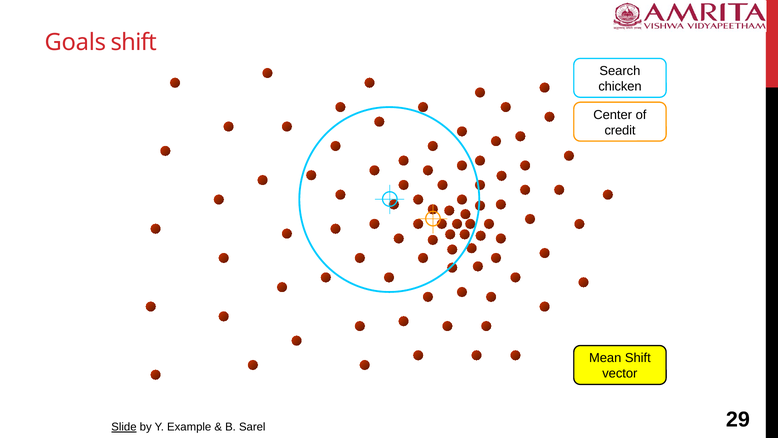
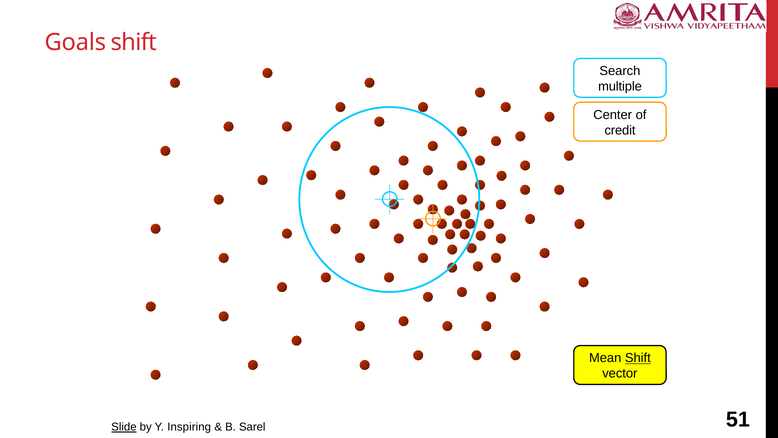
chicken: chicken -> multiple (620, 86)
Shift underline: none -> present (638, 358)
Example: Example -> Inspiring (189, 427)
29: 29 -> 51 (738, 419)
